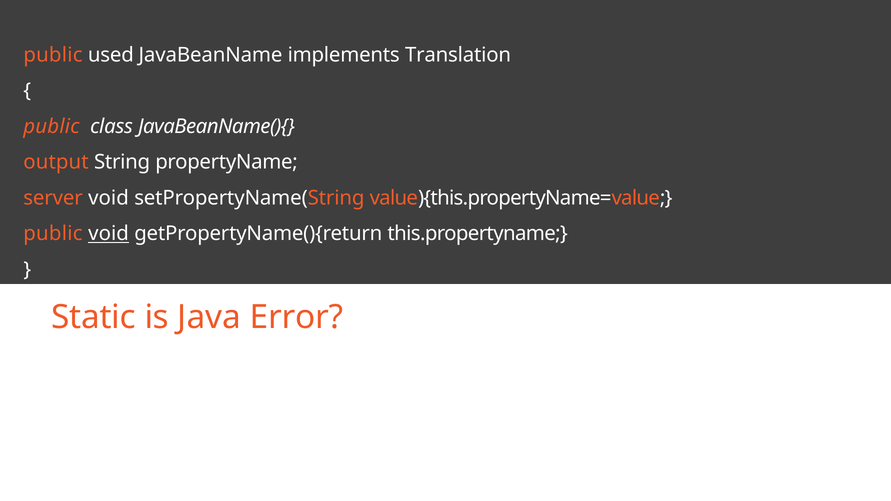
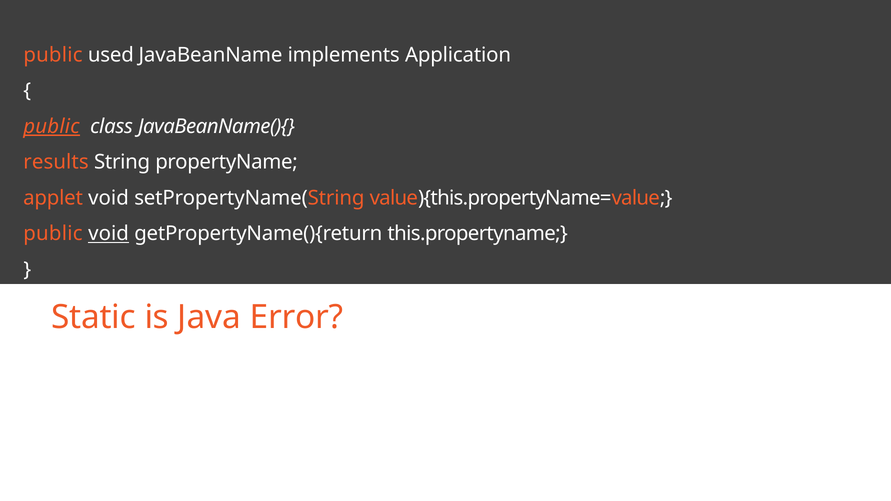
Translation: Translation -> Application (458, 55)
public underline: none -> present (51, 127)
output: output -> results (56, 162)
server: server -> applet (53, 198)
